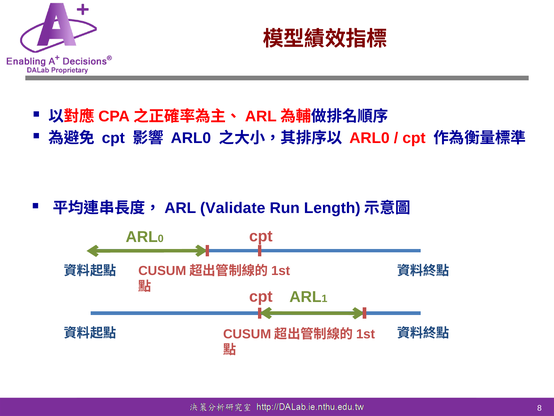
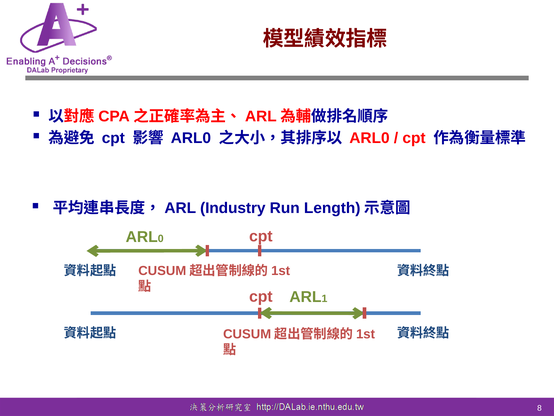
Validate: Validate -> Industry (233, 208)
